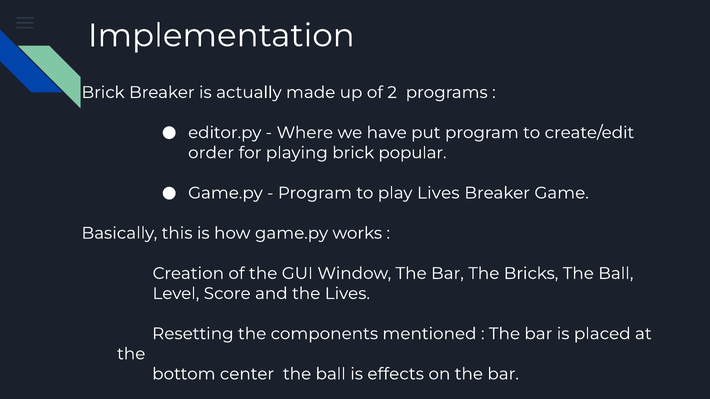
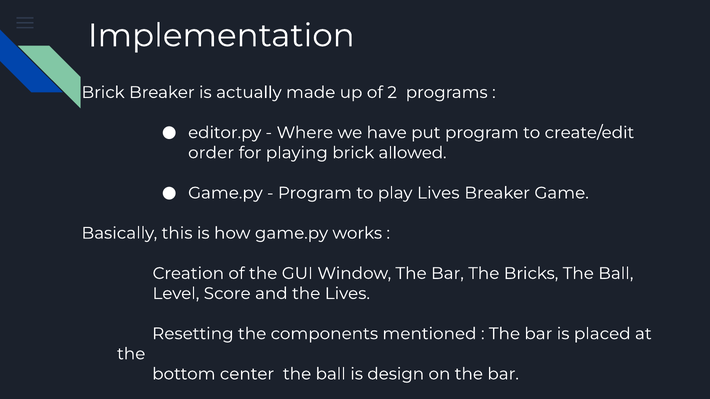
popular: popular -> allowed (412, 153)
effects: effects -> design (396, 374)
